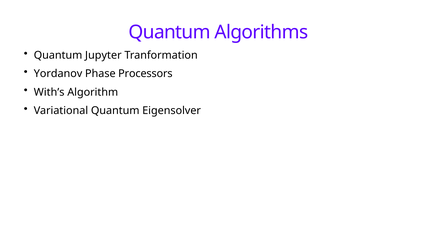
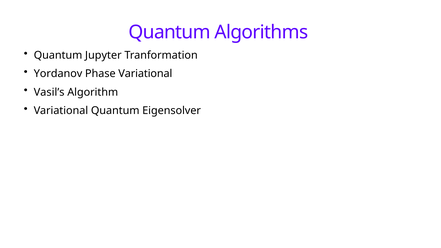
Phase Processors: Processors -> Variational (145, 74)
With’s: With’s -> Vasil’s (49, 92)
